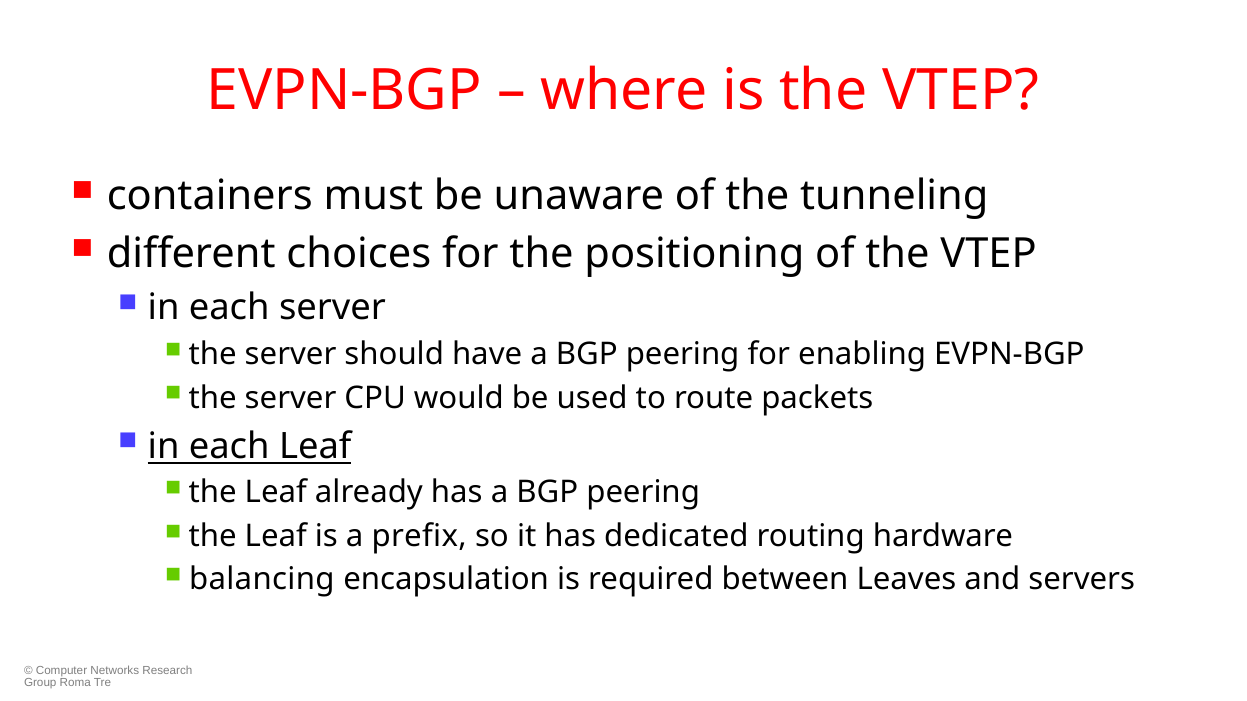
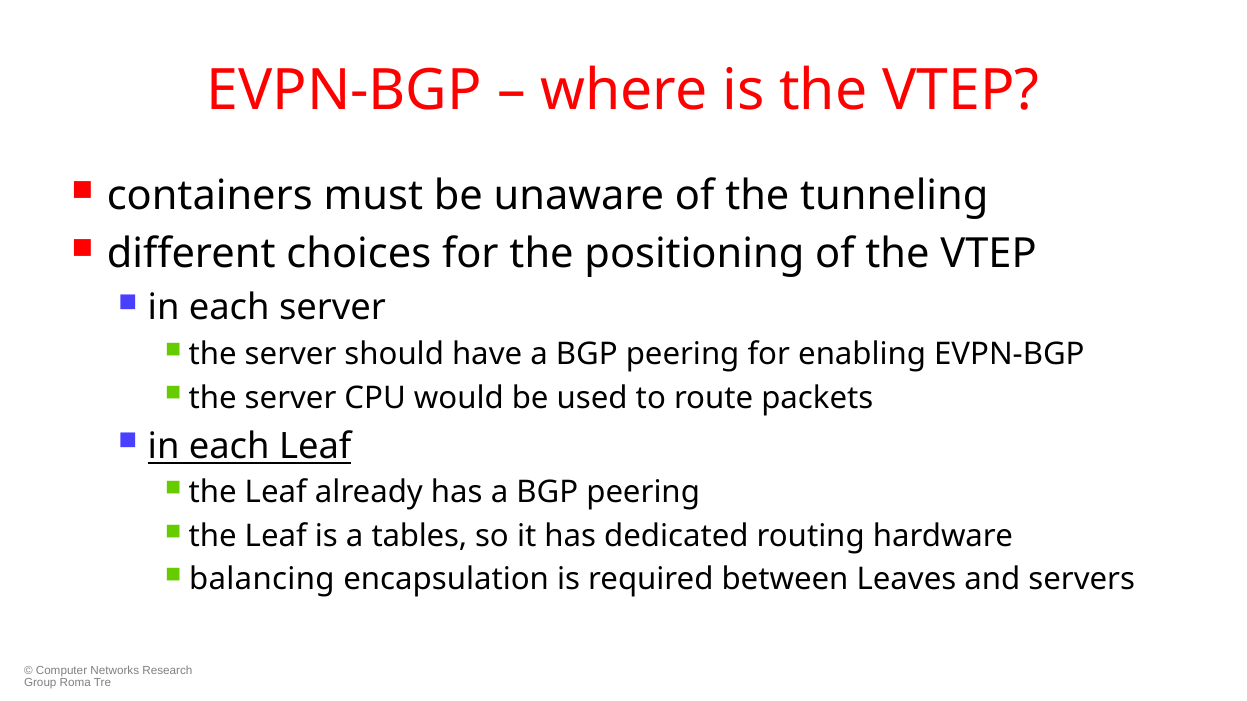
prefix: prefix -> tables (419, 536)
